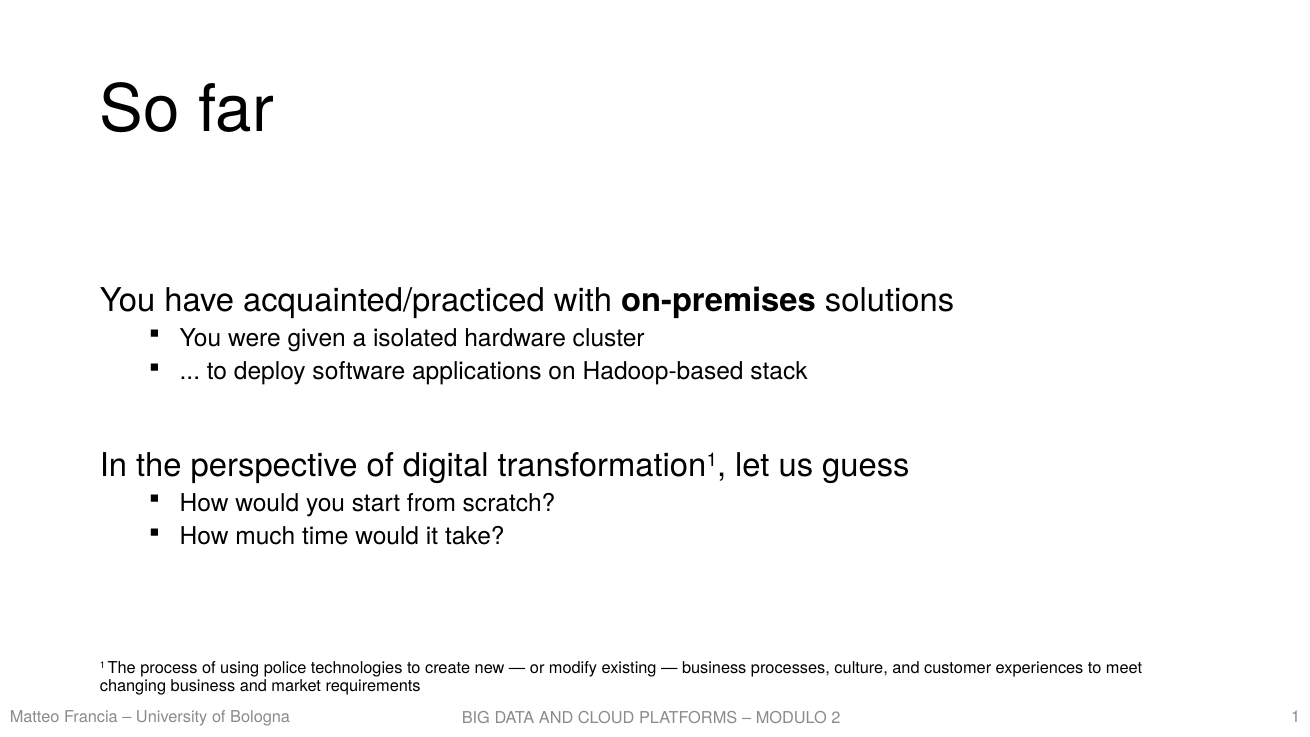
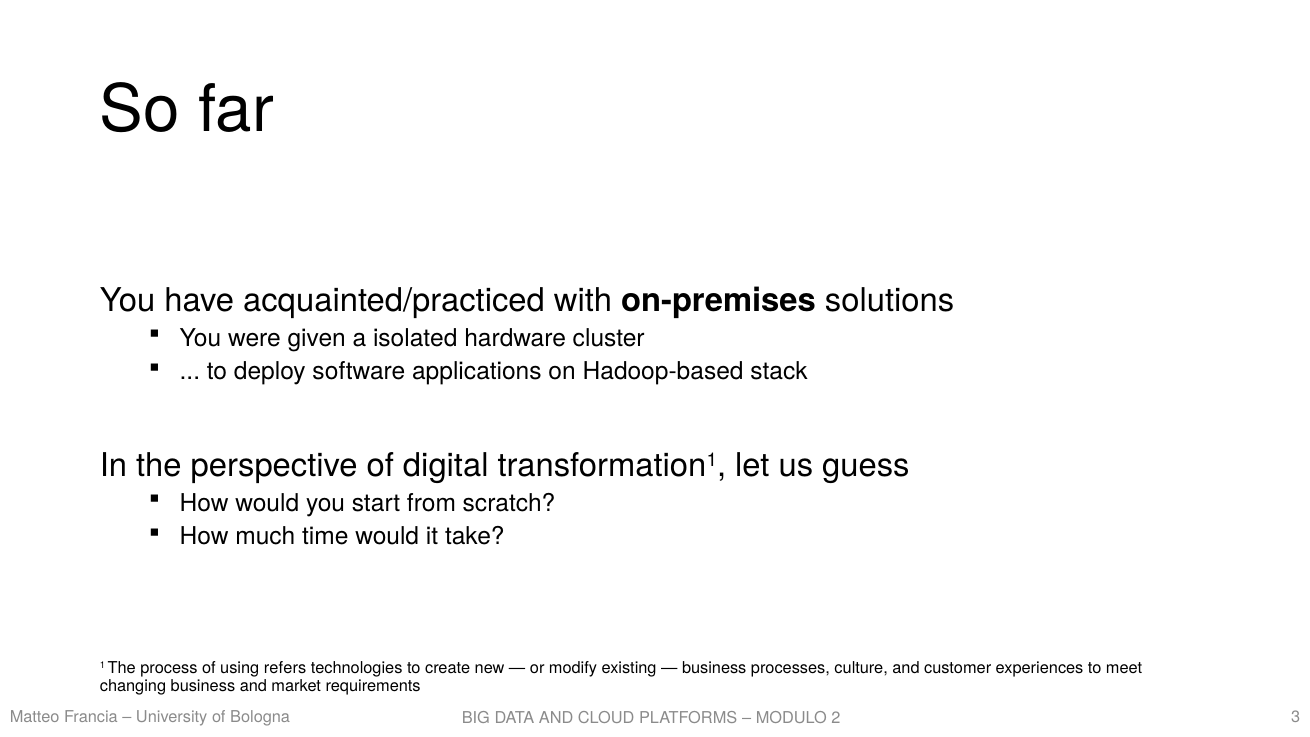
police: police -> refers (285, 668)
Bologna 1: 1 -> 3 (1296, 716)
